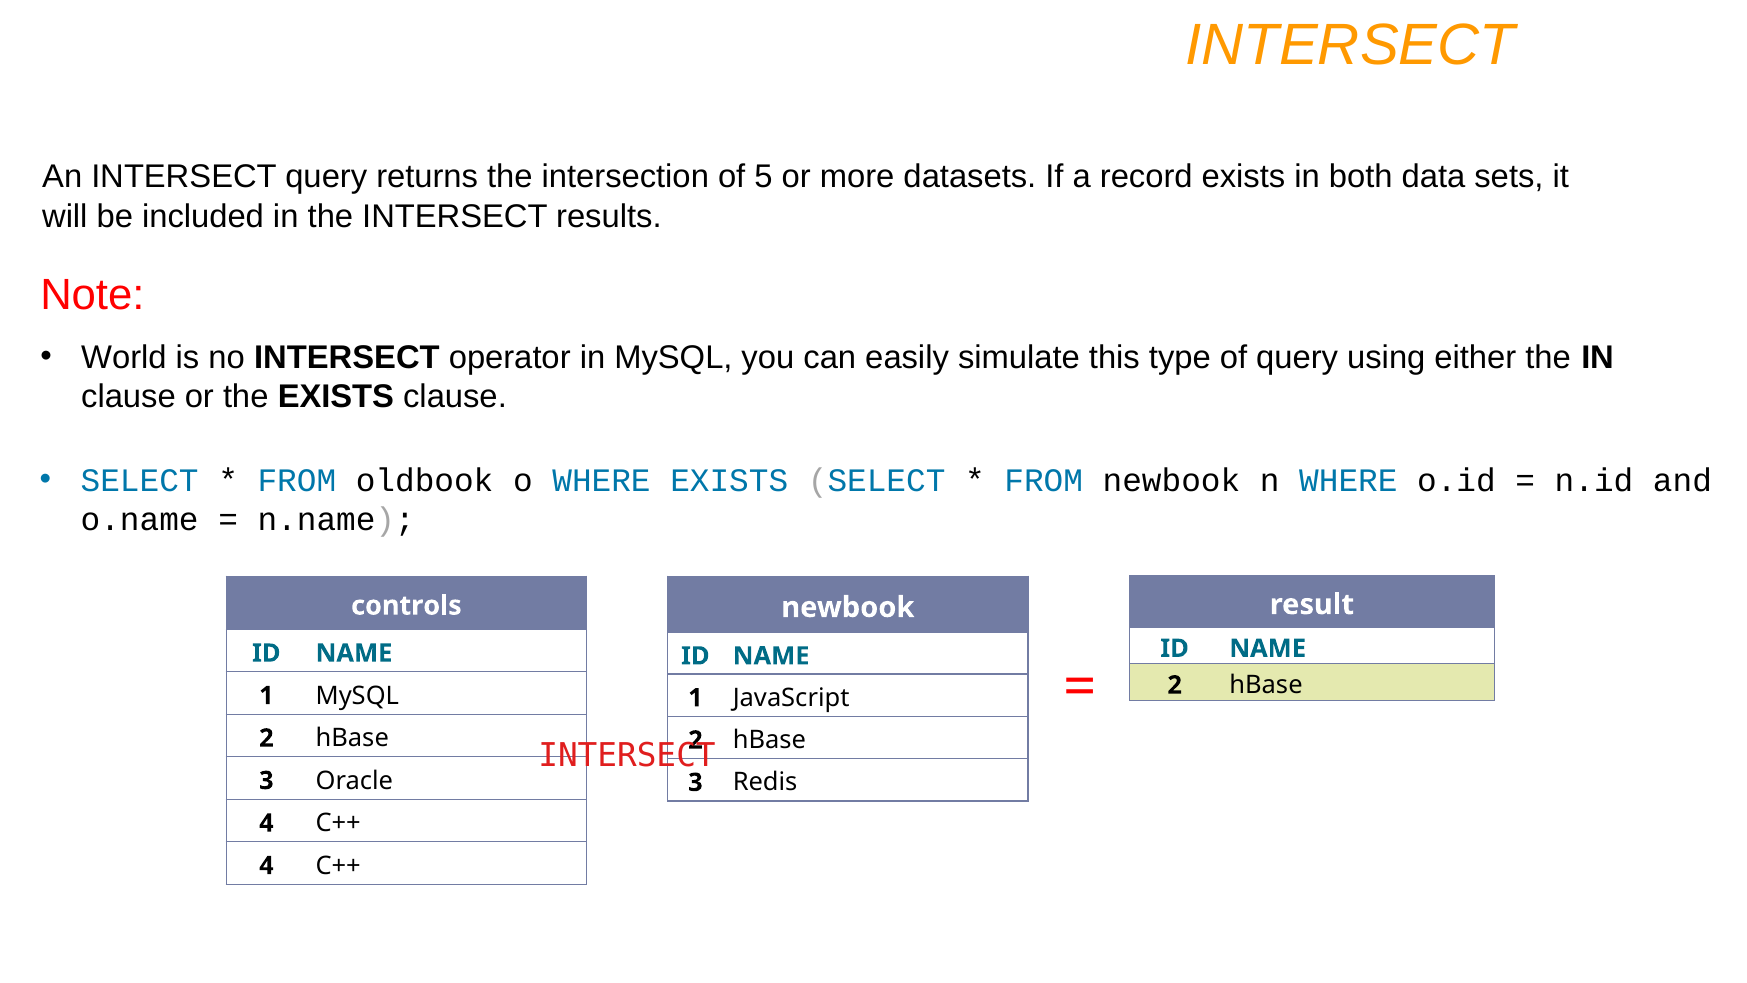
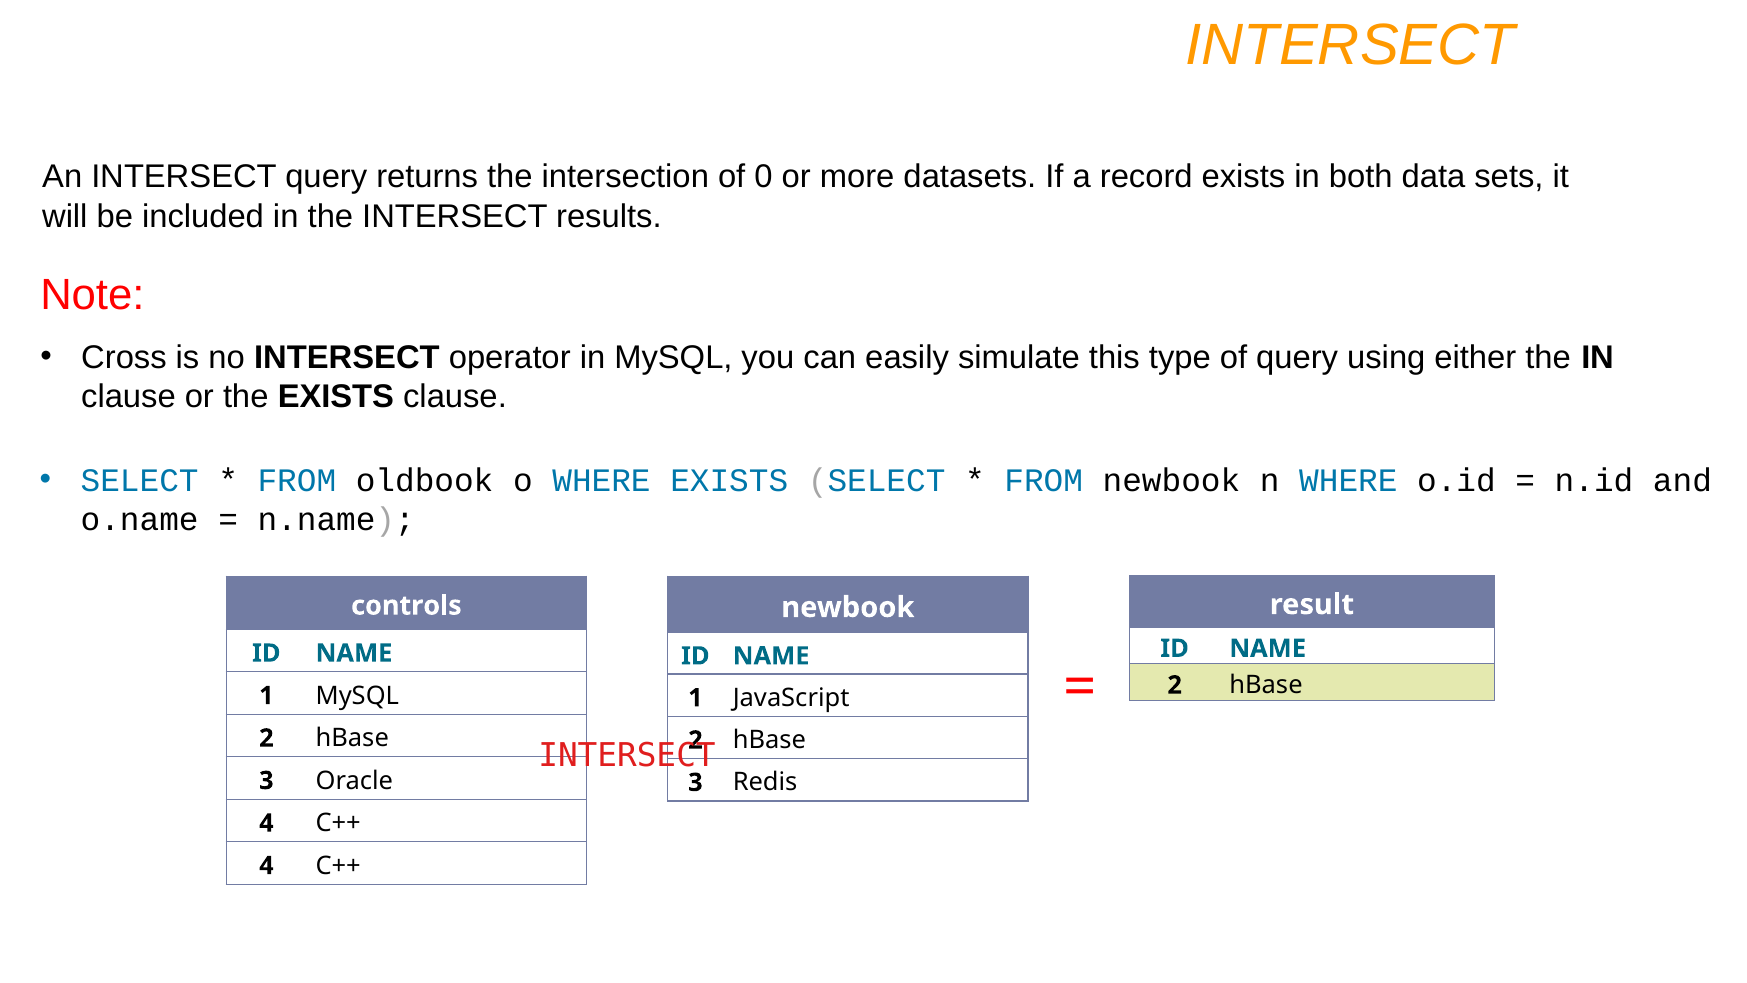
5: 5 -> 0 (764, 177)
World: World -> Cross (124, 357)
